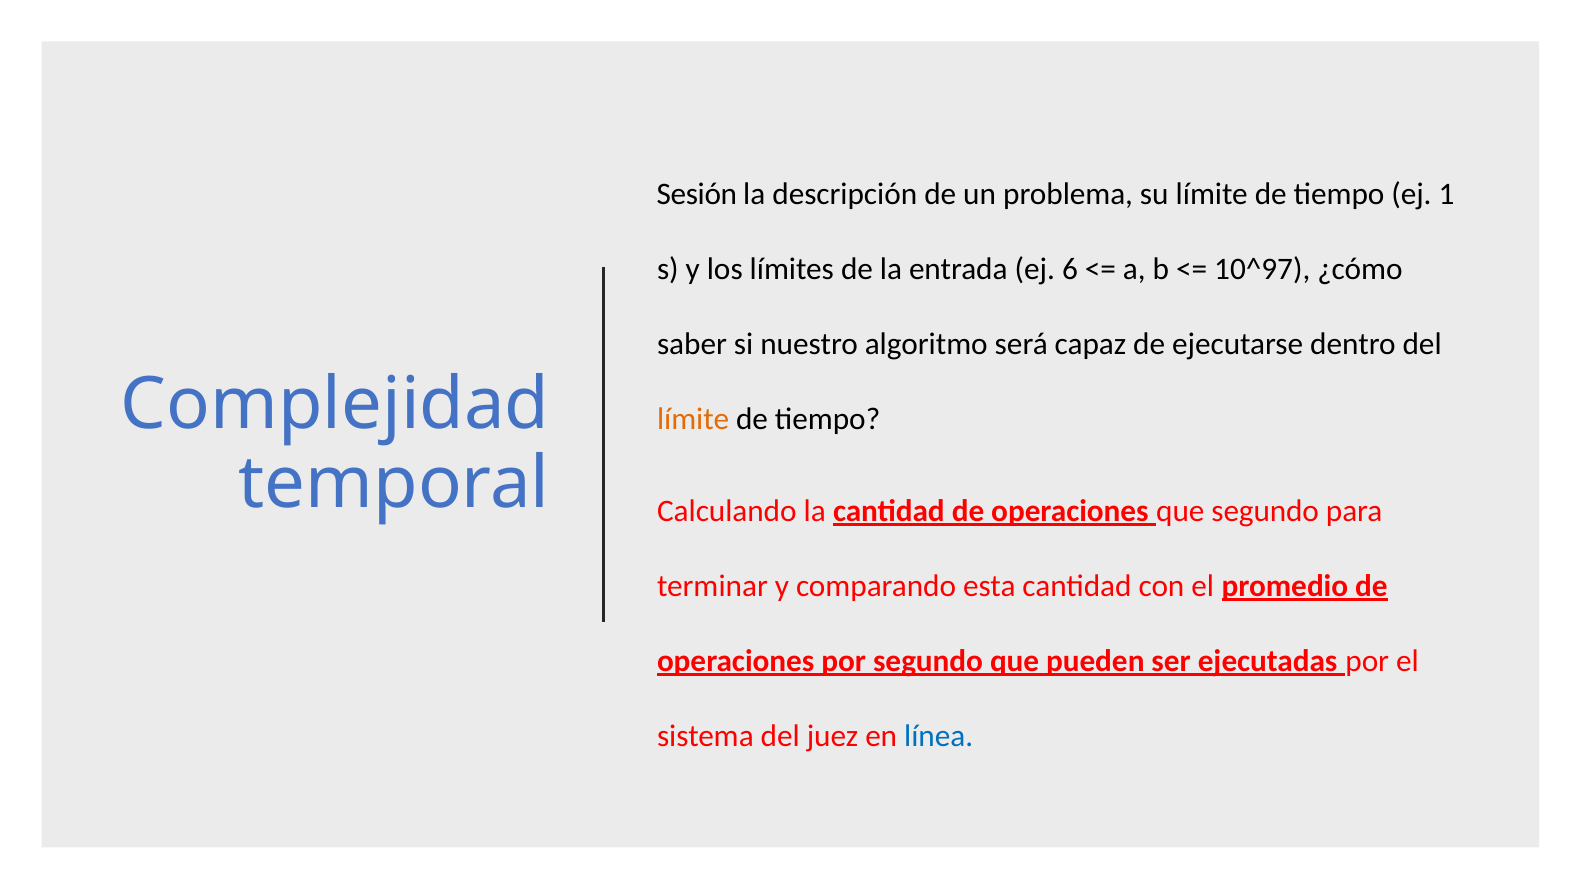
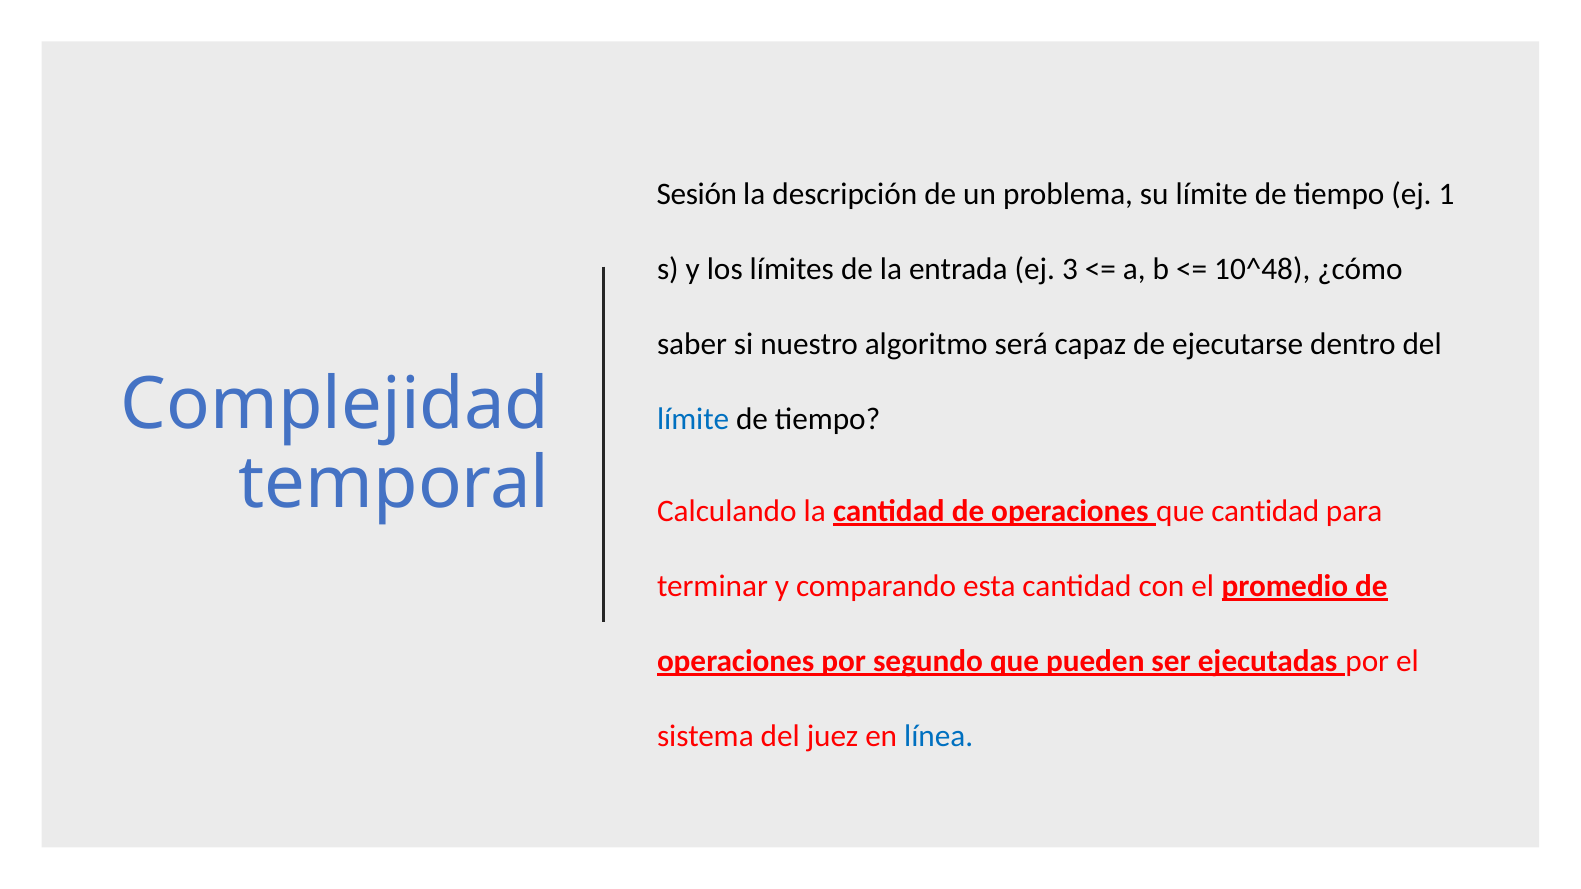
6: 6 -> 3 (1070, 270)
10^97: 10^97 -> 10^48 (1262, 270)
límite colour: orange -> blue (693, 420)
que segundo: segundo -> cantidad (1265, 511)
